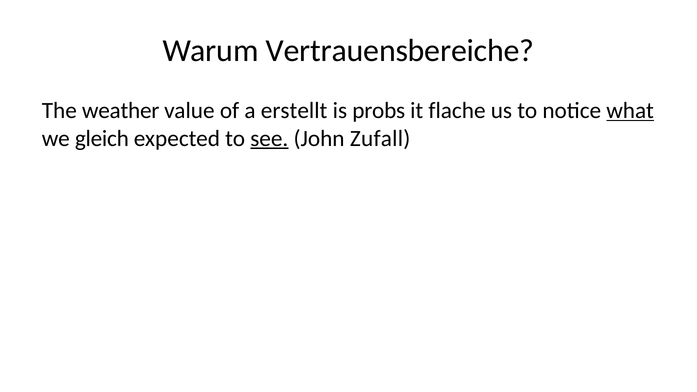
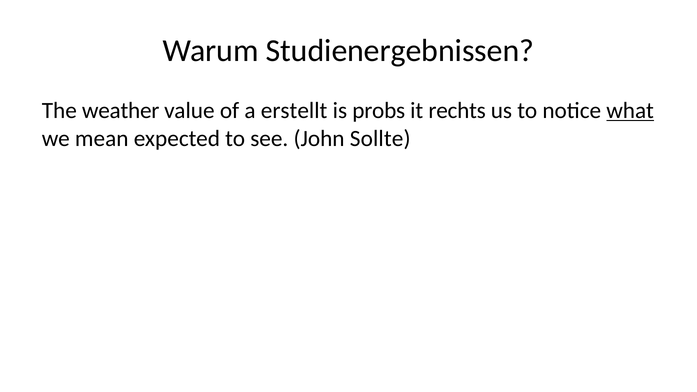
Vertrauensbereiche: Vertrauensbereiche -> Studienergebnissen (400, 51)
flache: flache -> rechts (457, 111)
gleich: gleich -> mean (102, 138)
see underline: present -> none (269, 138)
Zufall: Zufall -> Sollte (380, 138)
